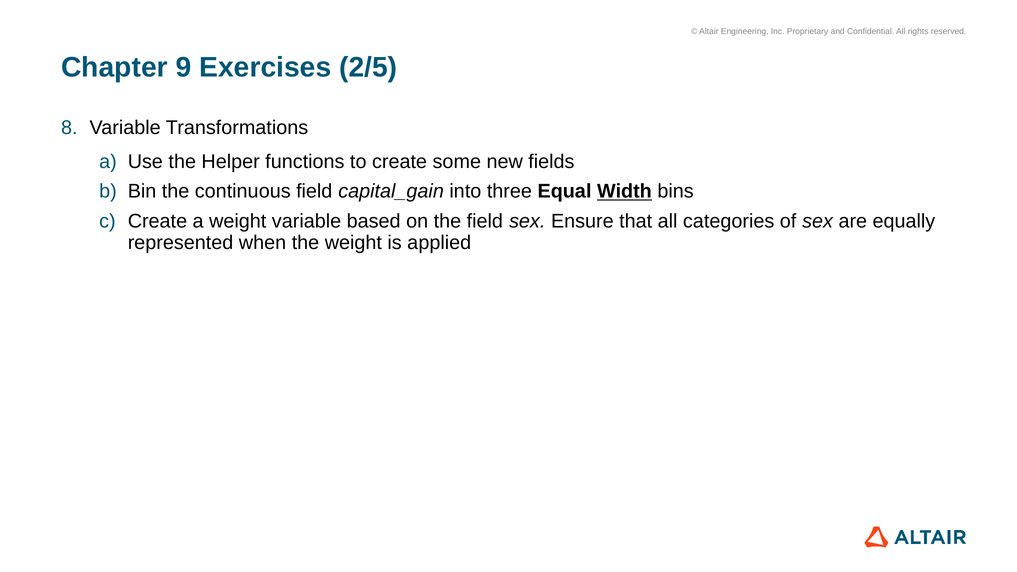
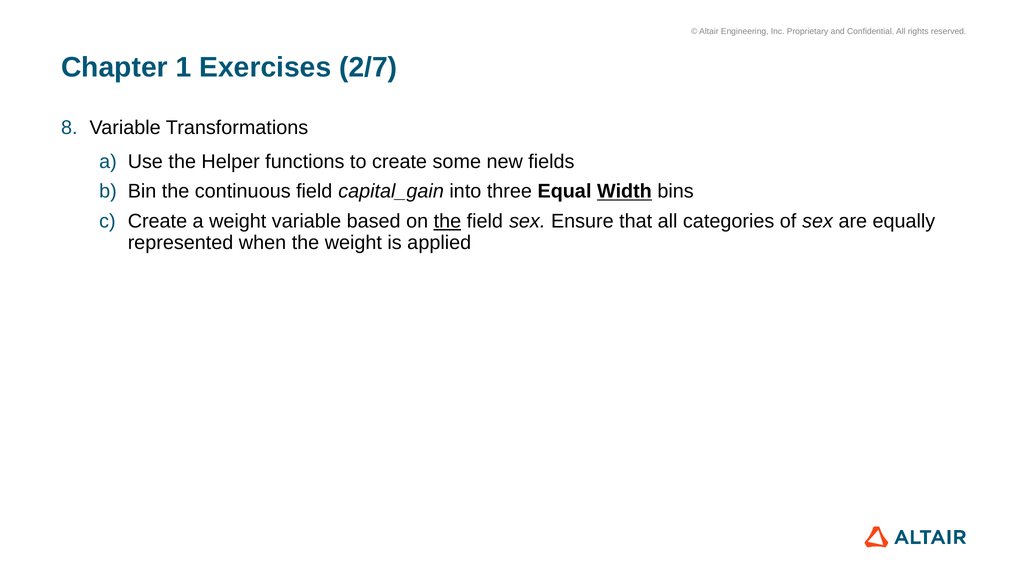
9: 9 -> 1 (184, 67)
2/5: 2/5 -> 2/7 (368, 67)
the underline: none -> present (447, 221)
